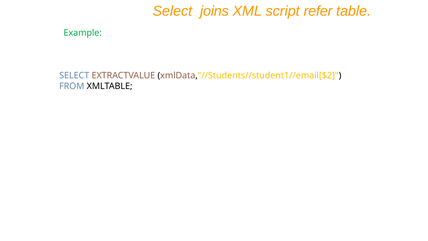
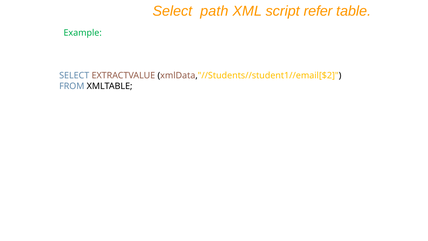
joins: joins -> path (214, 11)
